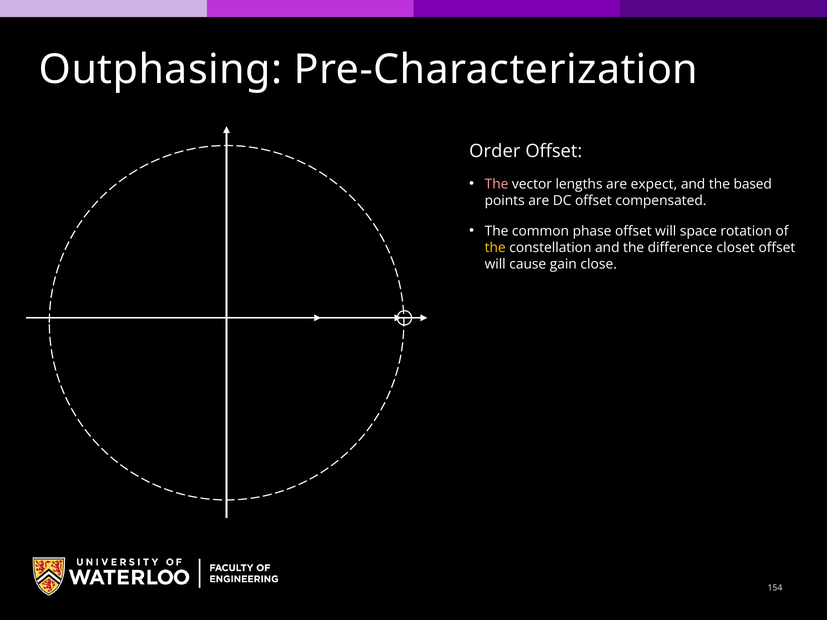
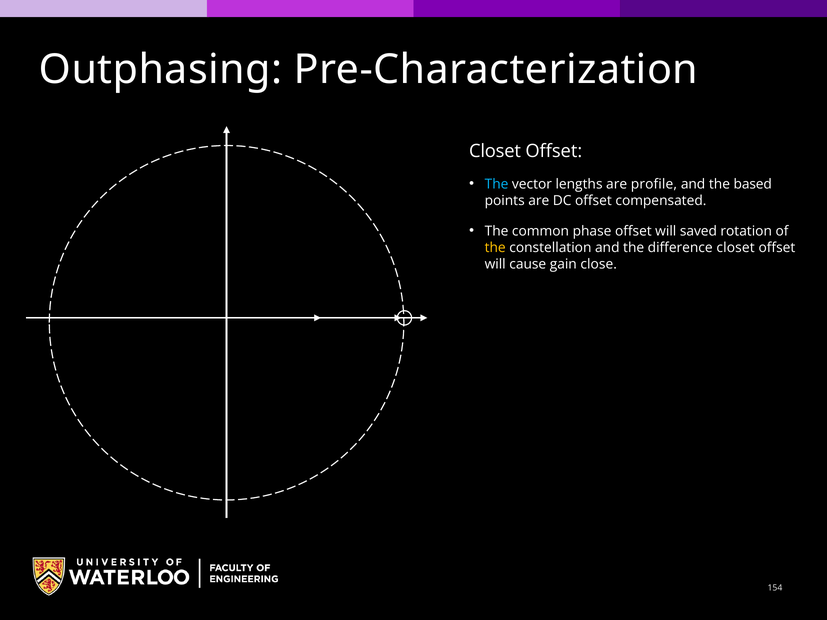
Order: Order -> Closet (495, 151)
The colour: pink -> light blue (497, 184)
expect: expect -> profile (654, 184)
space: space -> saved (698, 231)
